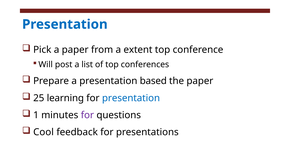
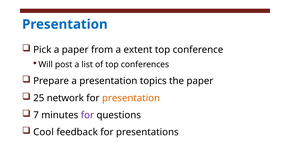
based: based -> topics (153, 81)
learning: learning -> network (65, 98)
presentation colour: blue -> orange (131, 98)
1: 1 -> 7 (36, 115)
